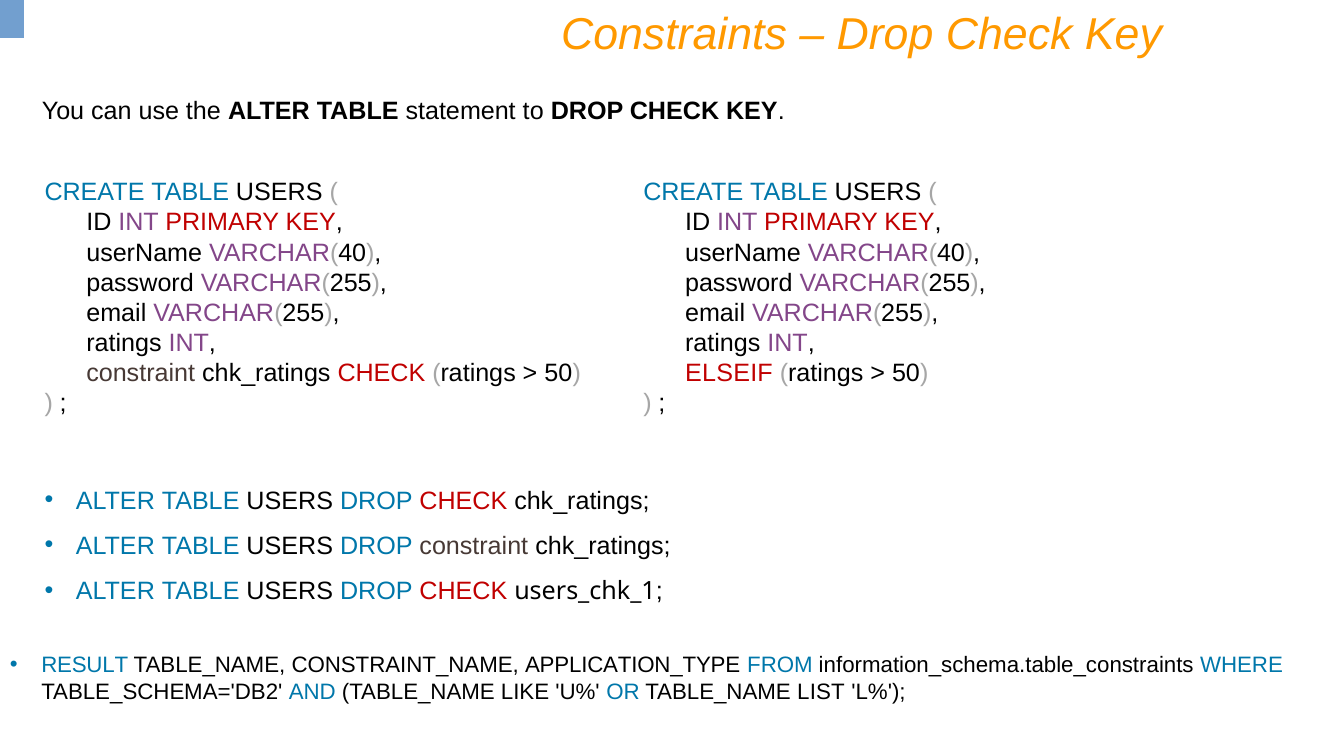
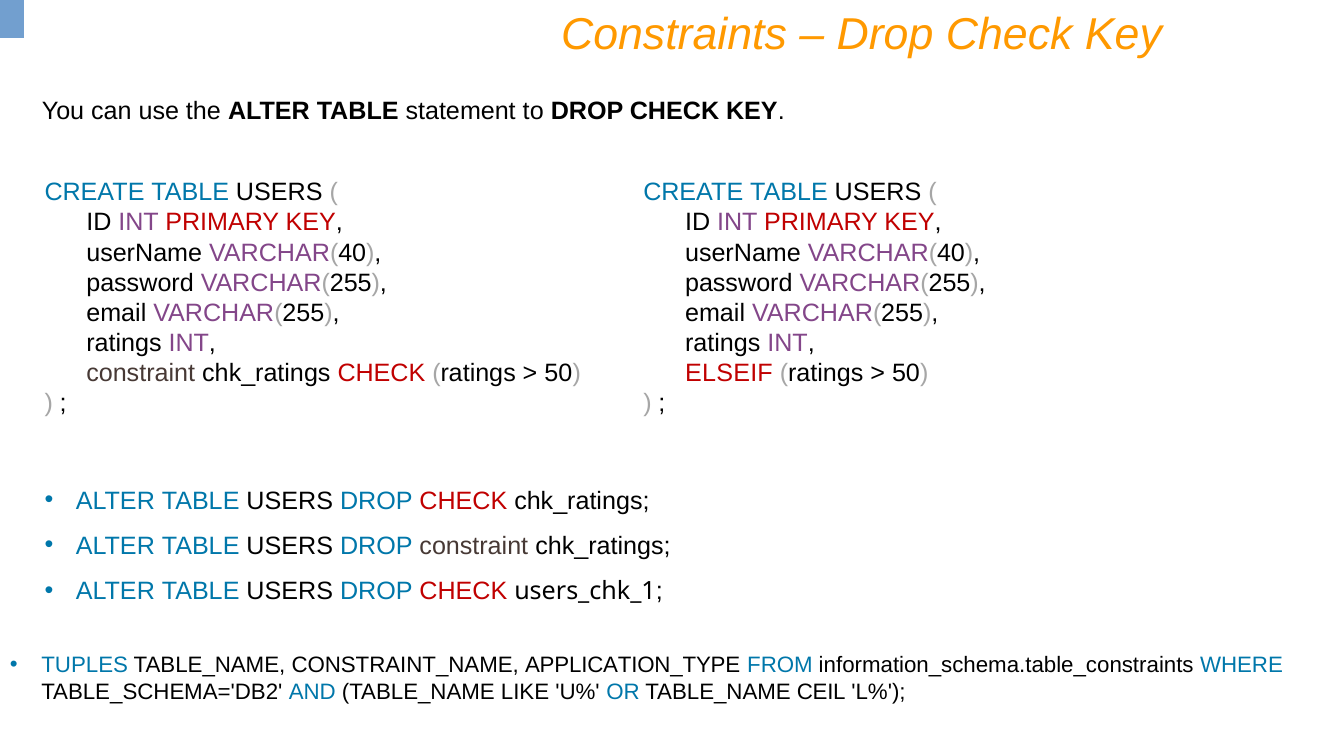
RESULT: RESULT -> TUPLES (85, 666)
LIST: LIST -> CEIL (821, 693)
